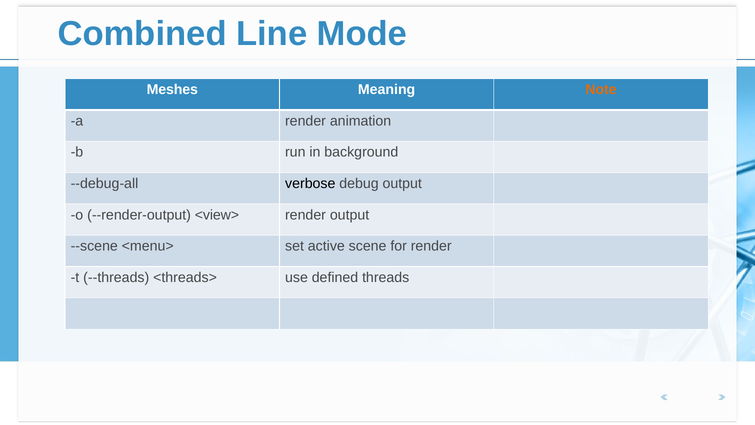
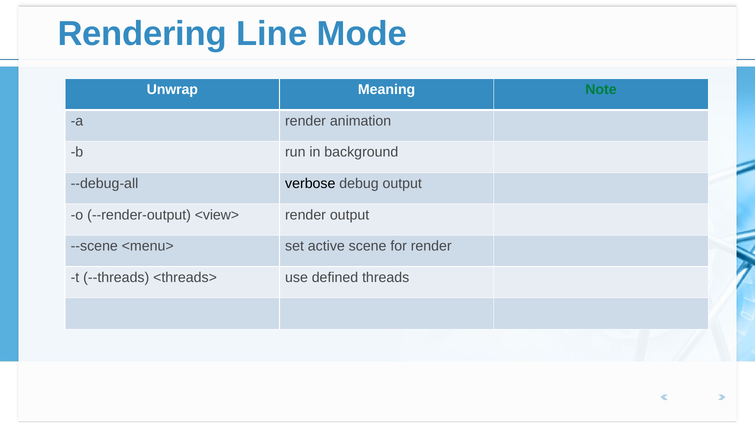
Combined: Combined -> Rendering (142, 34)
Meshes: Meshes -> Unwrap (172, 90)
Note colour: orange -> green (601, 90)
